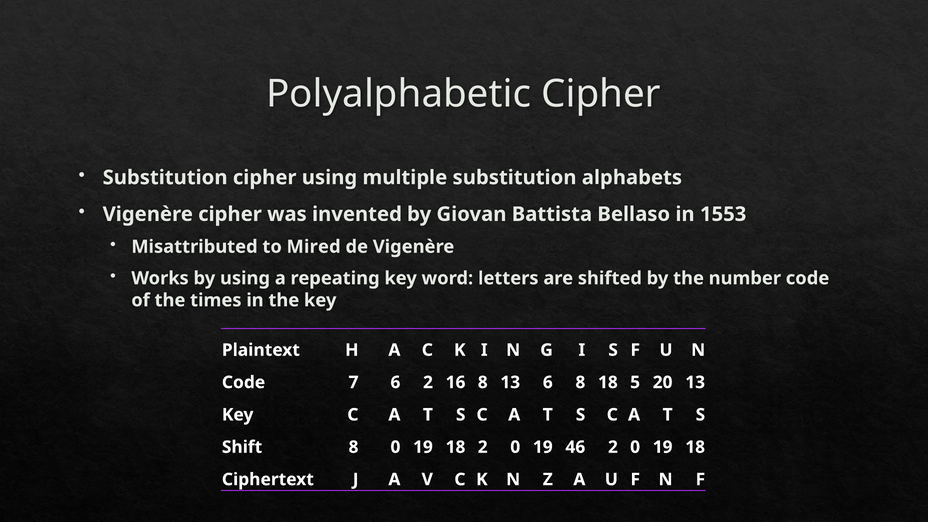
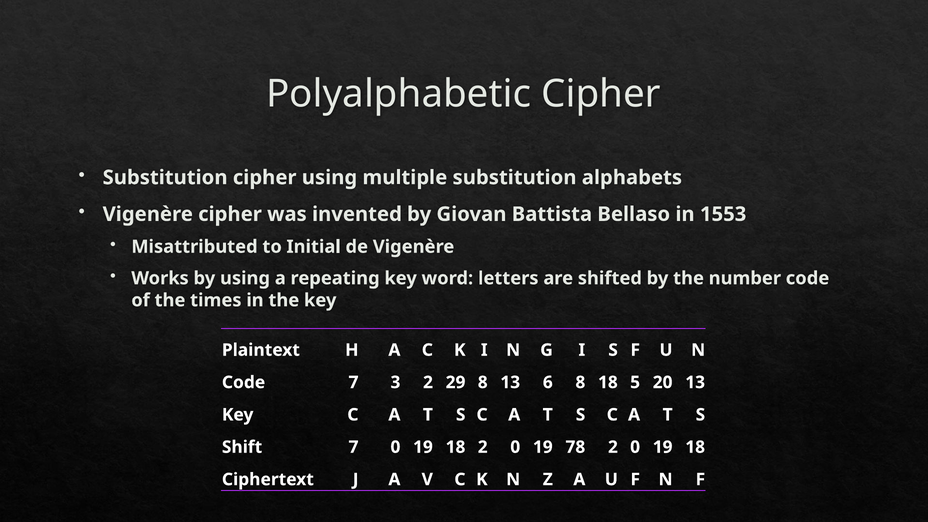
Mired: Mired -> Initial (314, 247)
7 6: 6 -> 3 (395, 382)
16: 16 -> 29 (456, 382)
Shift 8: 8 -> 7 (353, 447)
46: 46 -> 78 (575, 447)
